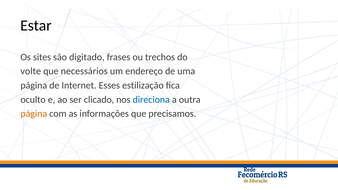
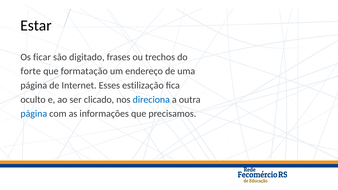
sites: sites -> ficar (42, 57)
volte: volte -> forte (31, 71)
necessários: necessários -> formatação (84, 71)
página colour: orange -> blue (34, 114)
